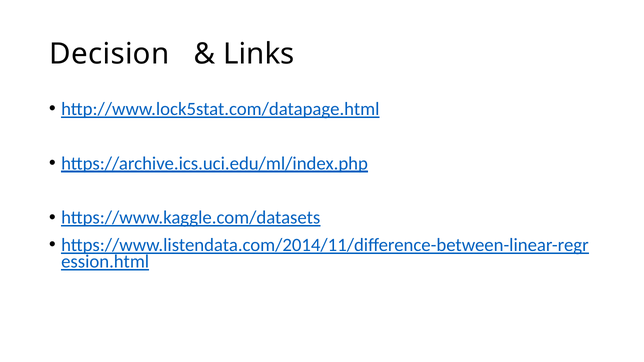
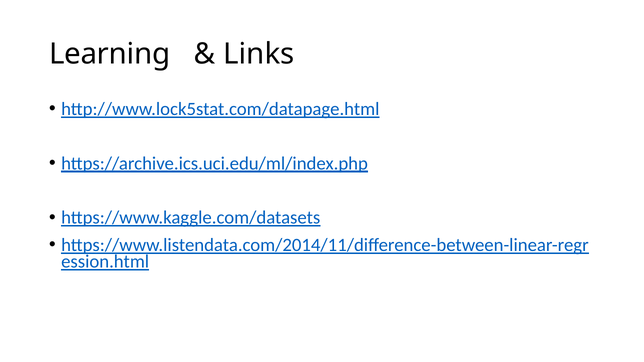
Decision: Decision -> Learning (110, 54)
